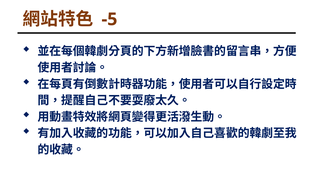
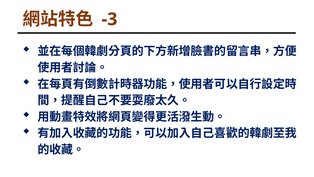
-5: -5 -> -3 (109, 19)
